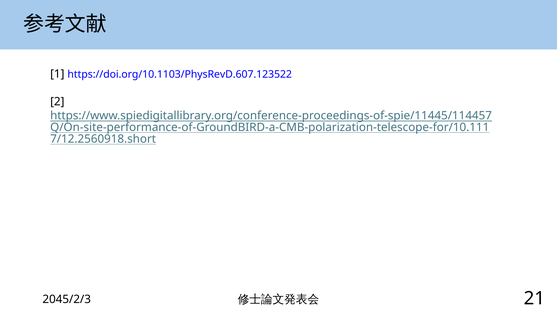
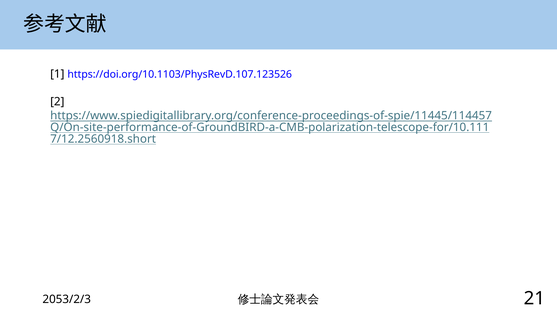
https://doi.org/10.1103/PhysRevD.607.123522: https://doi.org/10.1103/PhysRevD.607.123522 -> https://doi.org/10.1103/PhysRevD.107.123526 (180, 74)
2045/2/3: 2045/2/3 -> 2053/2/3 (67, 300)
